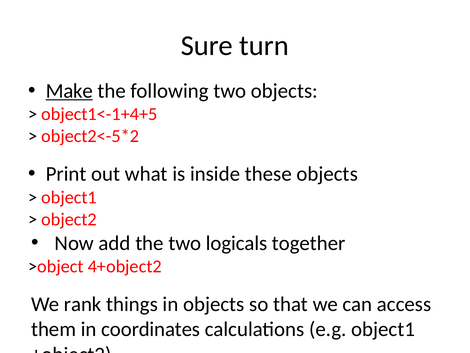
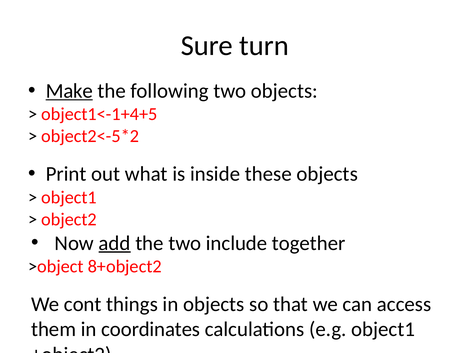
add underline: none -> present (115, 243)
logicals: logicals -> include (237, 243)
4+object2: 4+object2 -> 8+object2 (125, 266)
rank: rank -> cont (83, 304)
